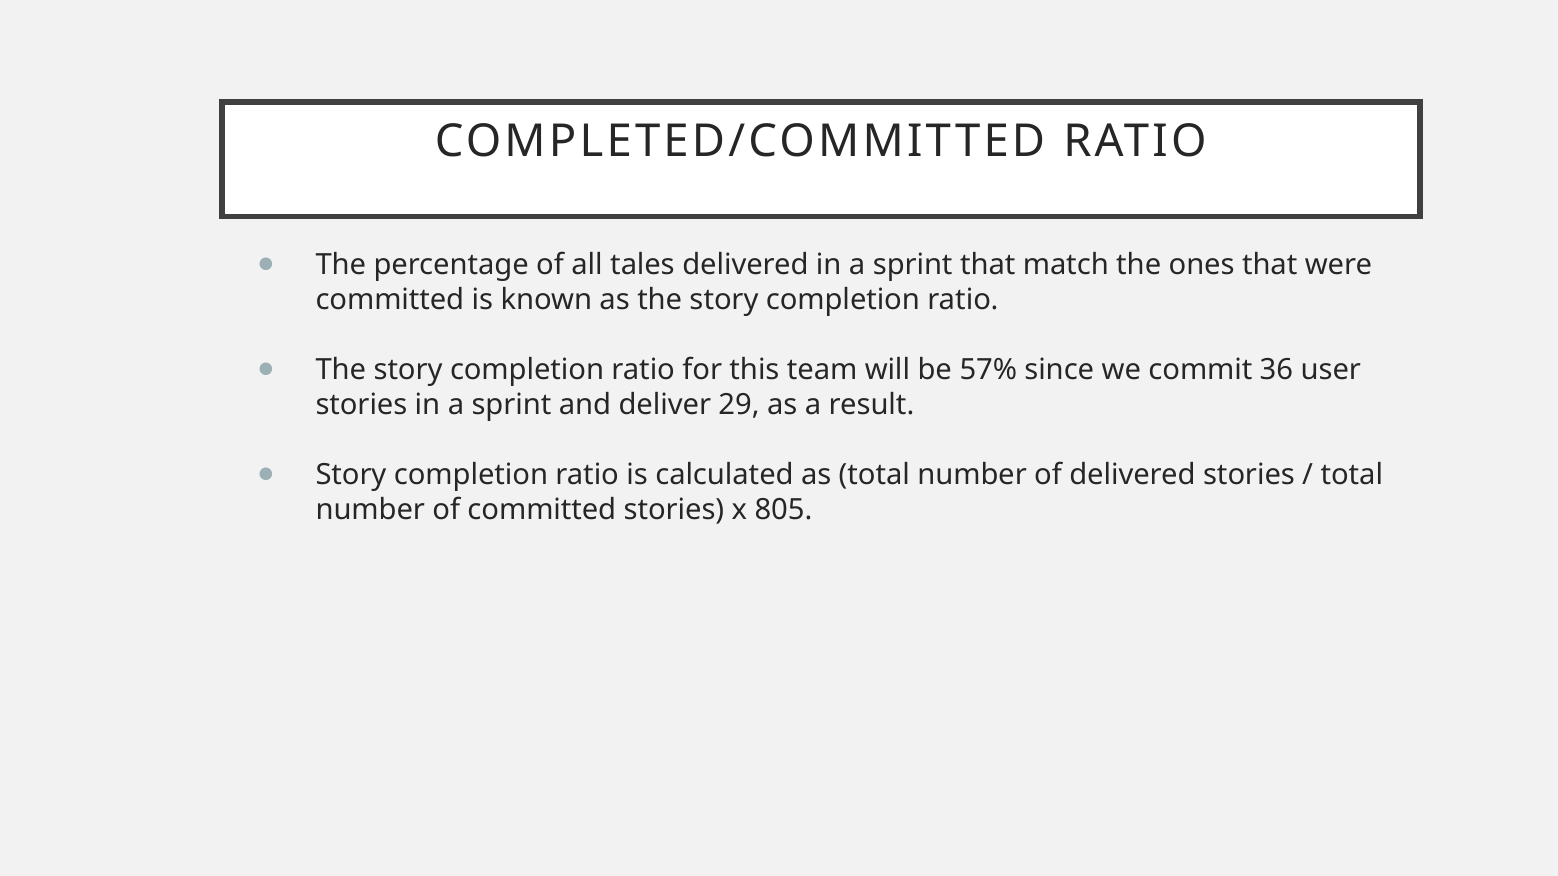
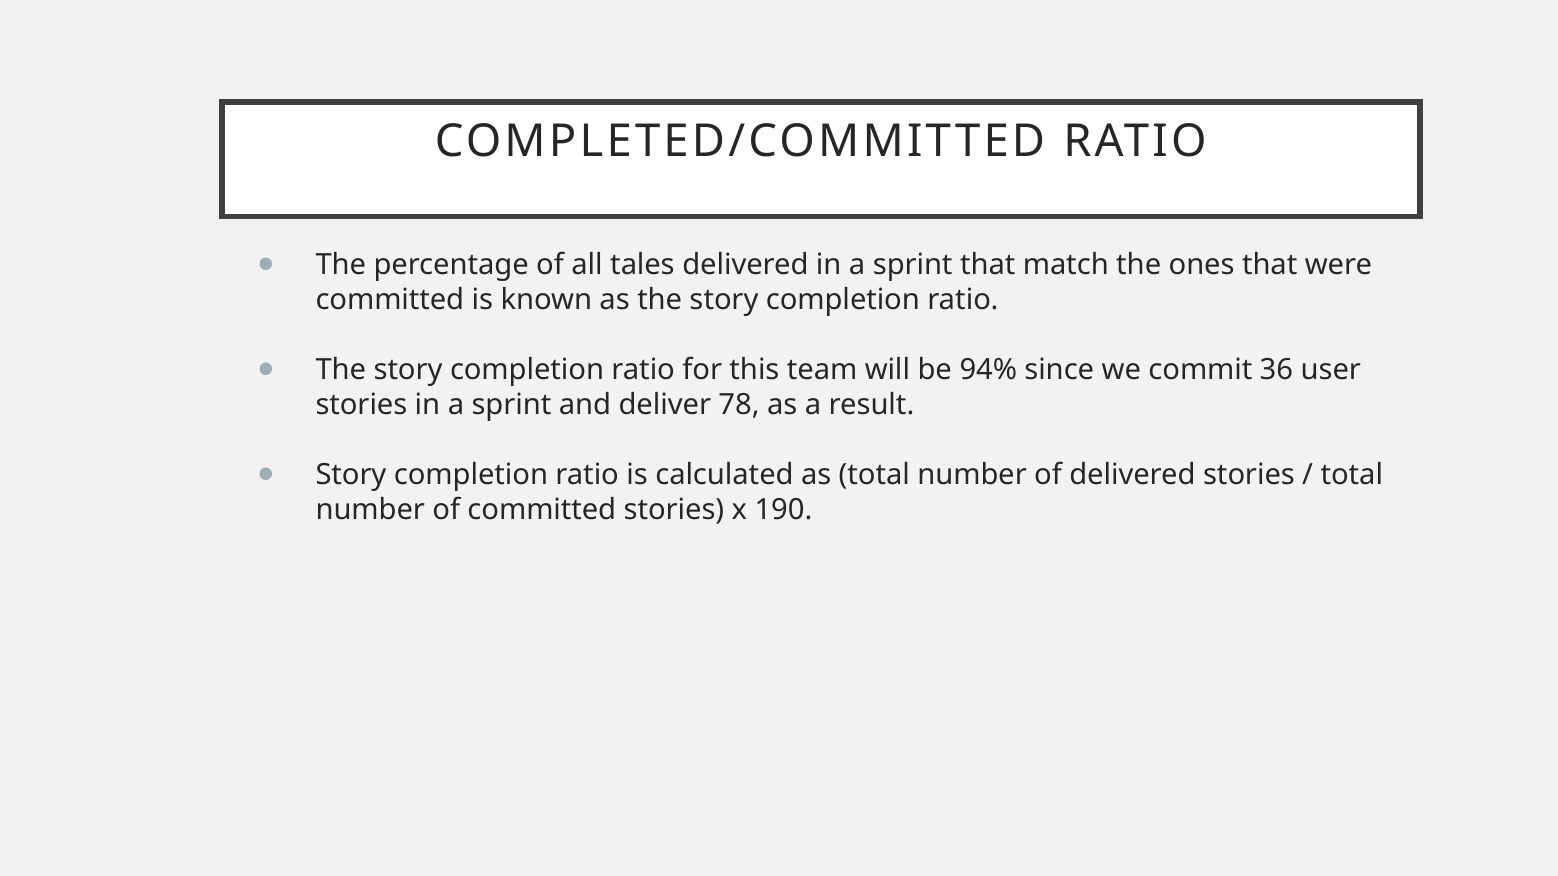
57%: 57% -> 94% (988, 370)
29: 29 -> 78 (739, 405)
805: 805 -> 190 (783, 510)
